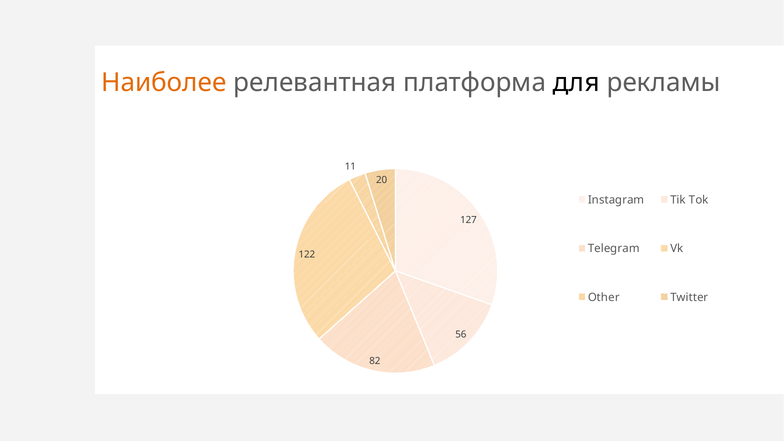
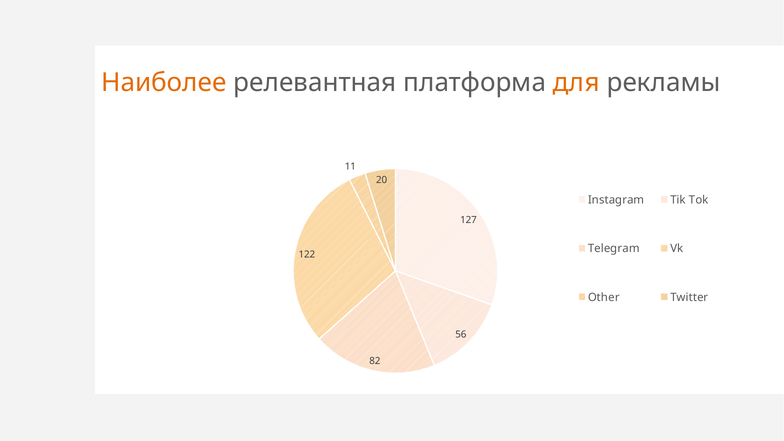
для colour: black -> orange (576, 83)
